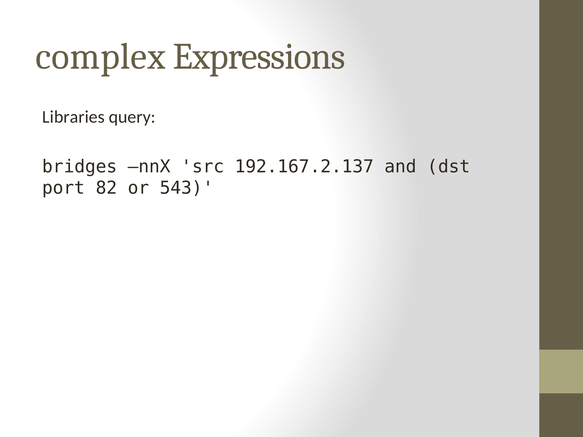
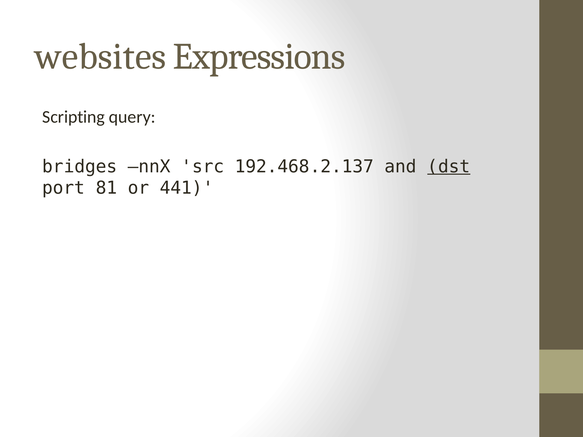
complex: complex -> websites (101, 57)
Libraries: Libraries -> Scripting (74, 117)
192.167.2.137: 192.167.2.137 -> 192.468.2.137 (304, 167)
dst underline: none -> present (449, 167)
82: 82 -> 81 (106, 188)
543: 543 -> 441 (187, 188)
